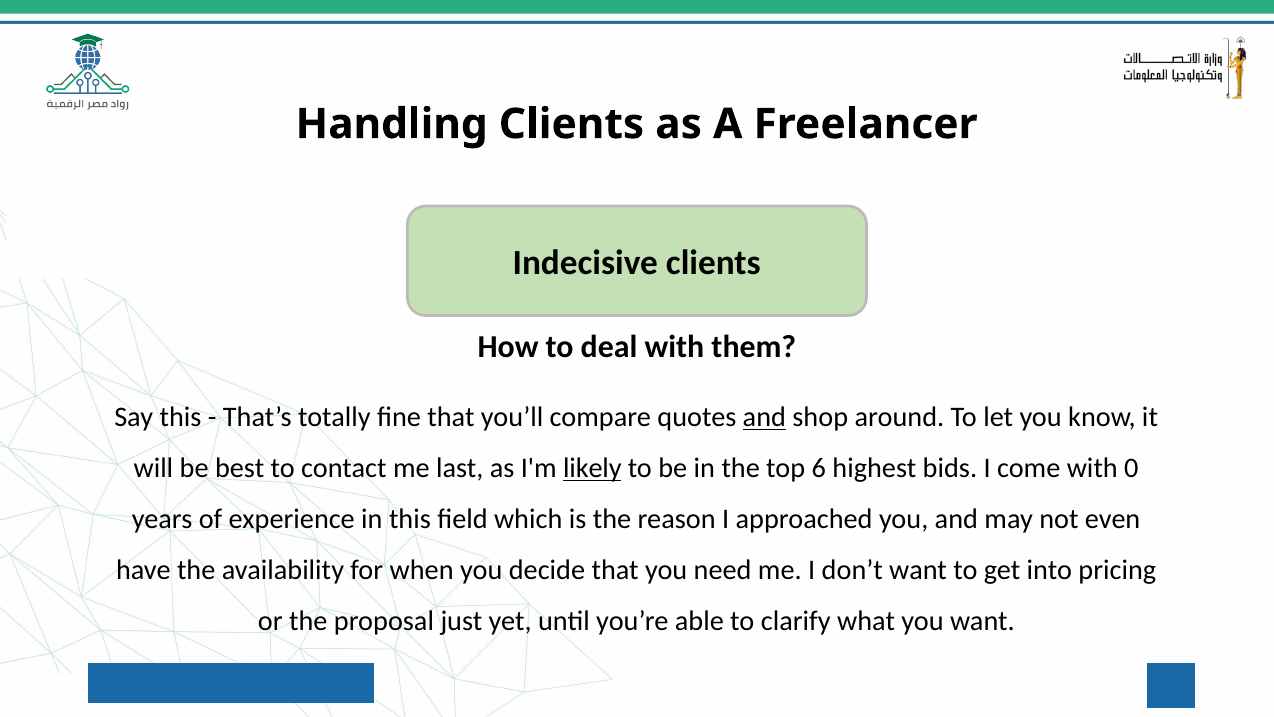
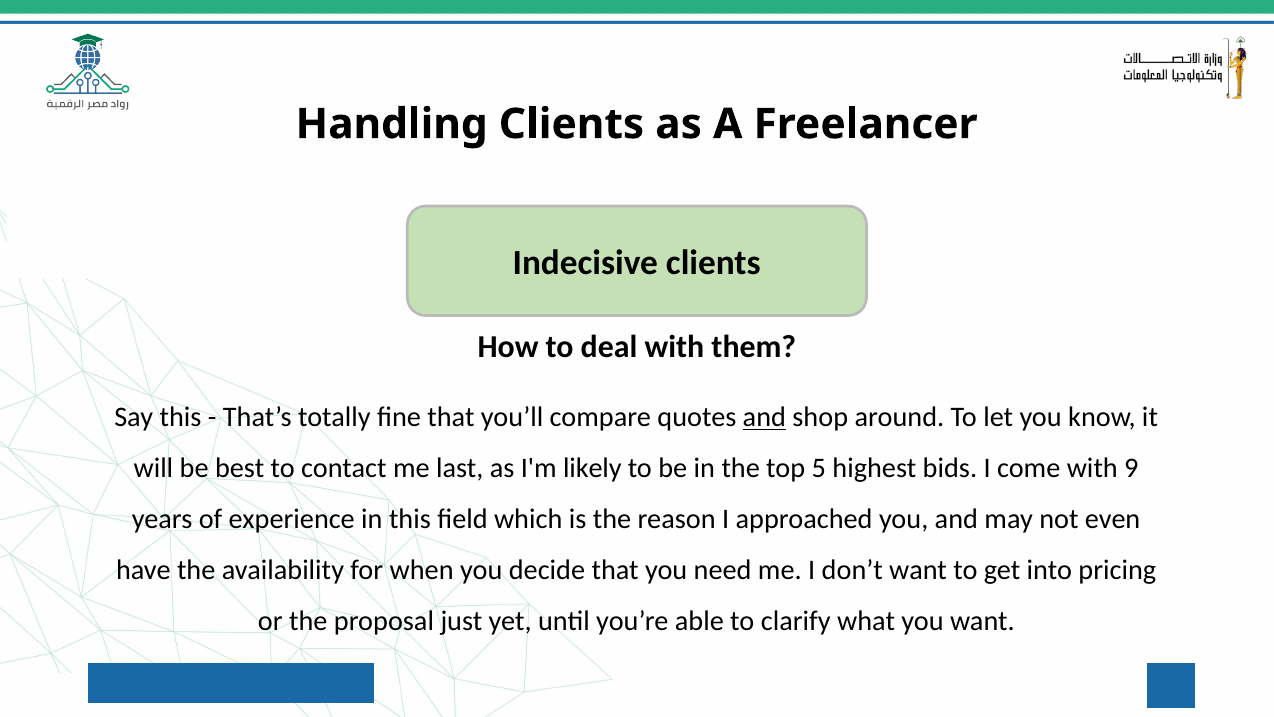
likely underline: present -> none (592, 468)
6: 6 -> 5 (819, 468)
0: 0 -> 9 (1131, 468)
